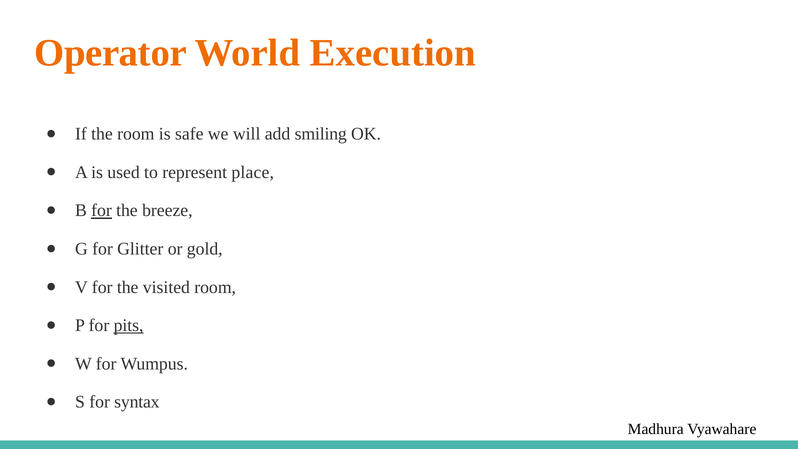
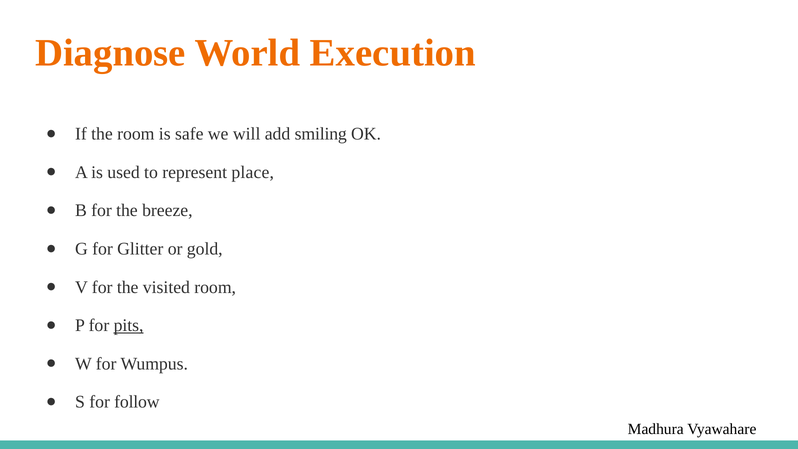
Operator: Operator -> Diagnose (110, 53)
for underline: present -> none (101, 211)
syntax: syntax -> follow (137, 402)
